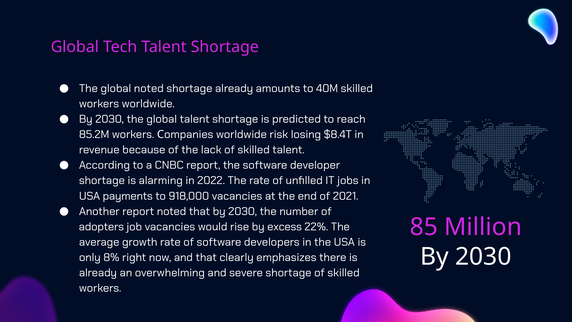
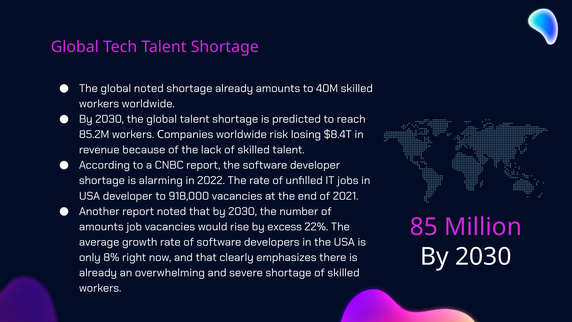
USA payments: payments -> developer (128, 196)
adopters: adopters -> amounts (101, 227)
